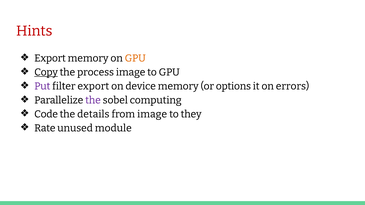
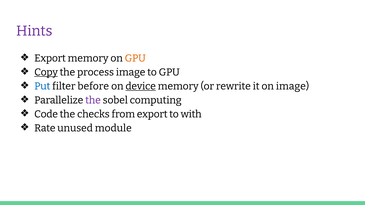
Hints colour: red -> purple (34, 31)
Put colour: purple -> blue (42, 86)
filter export: export -> before (93, 86)
device underline: none -> present (141, 86)
options: options -> rewrite (233, 86)
on errors: errors -> image (292, 86)
details: details -> checks (93, 114)
from image: image -> export (152, 114)
they: they -> with (191, 114)
